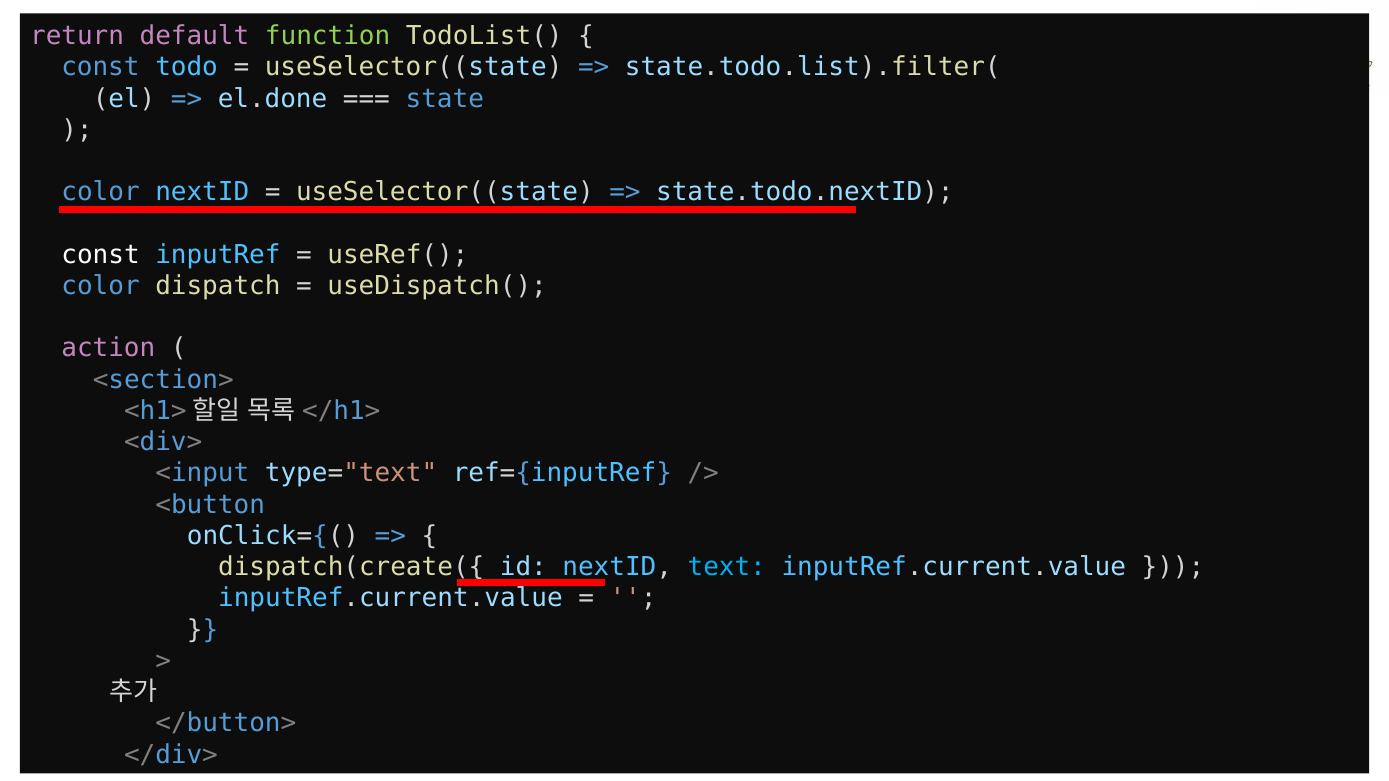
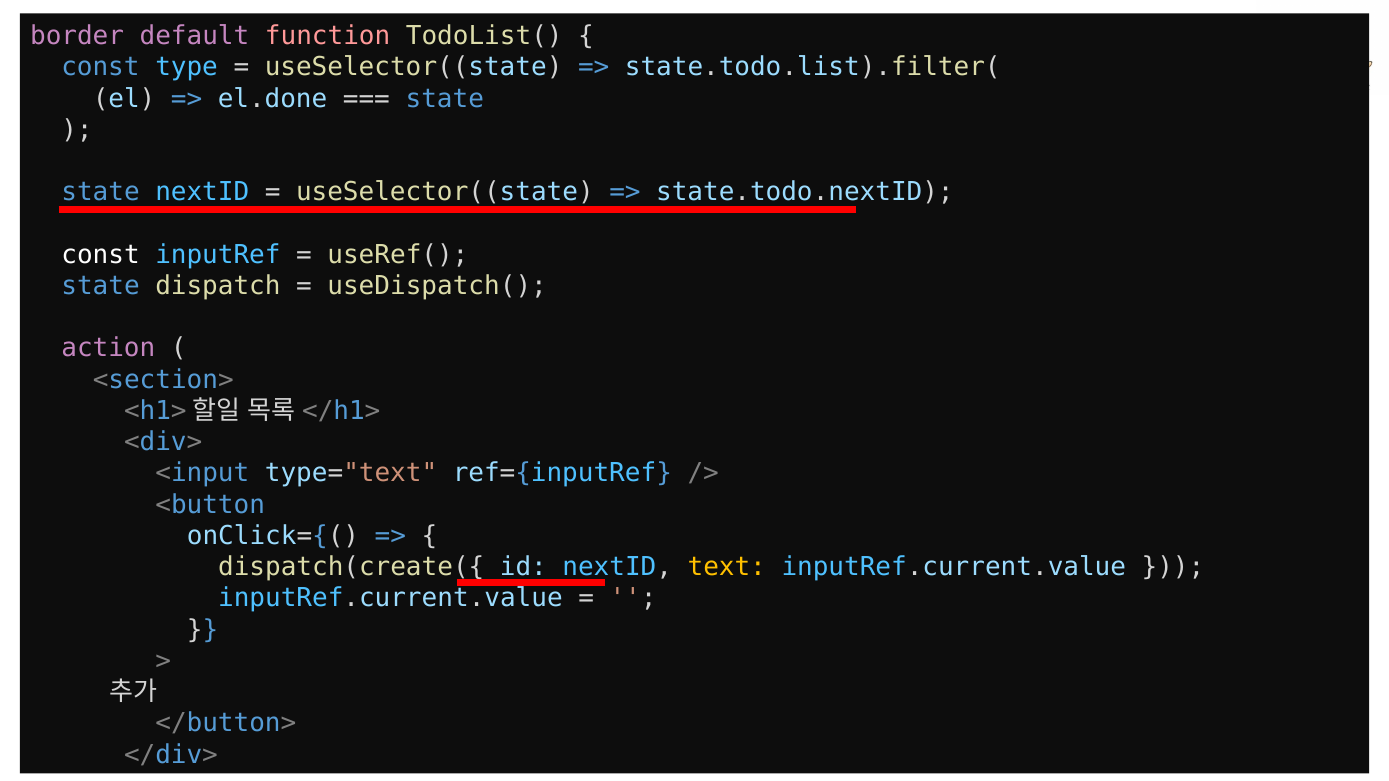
return: return -> border (77, 36)
function colour: light green -> pink (328, 36)
todo: todo -> type (187, 67)
color: color -> state (101, 192)
color: color -> state (101, 286)
text colour: light blue -> yellow (727, 567)
